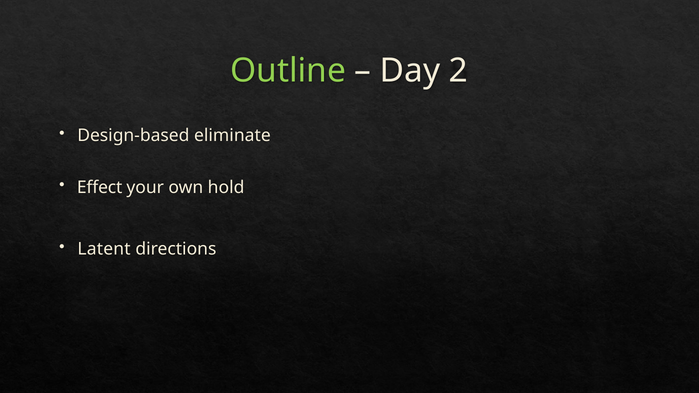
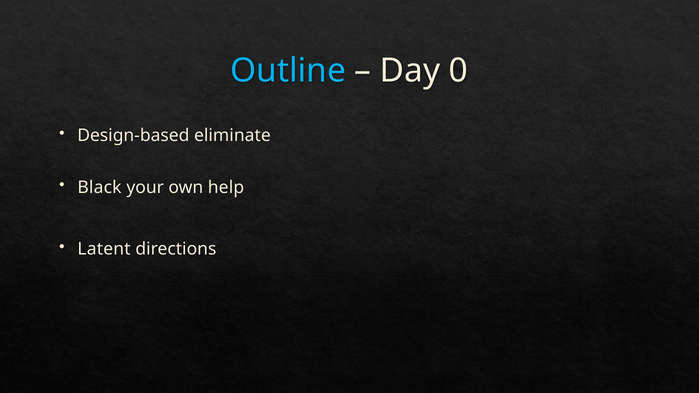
Outline colour: light green -> light blue (288, 71)
2: 2 -> 0 (458, 71)
Effect: Effect -> Black (99, 187)
hold: hold -> help (226, 187)
